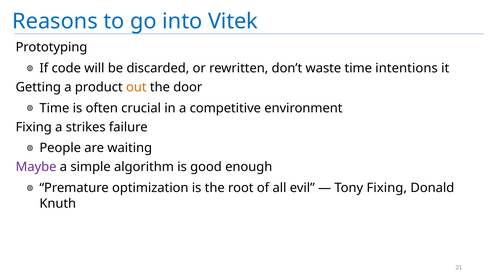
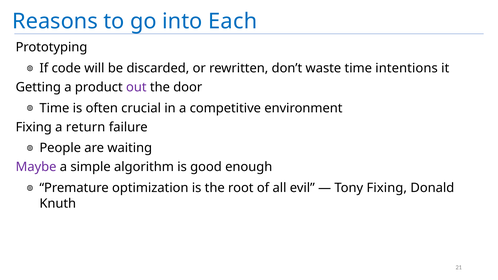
Vitek: Vitek -> Each (233, 21)
out colour: orange -> purple (136, 87)
strikes: strikes -> return (86, 127)
